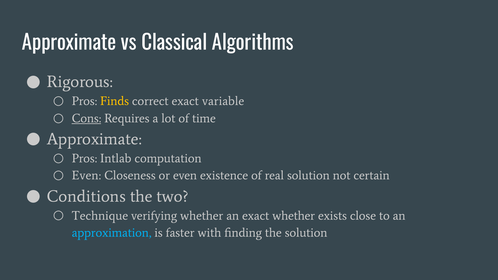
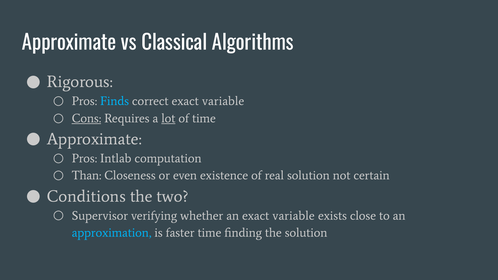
Finds colour: yellow -> light blue (115, 101)
lot underline: none -> present (168, 118)
Even: Even -> Than (87, 176)
Technique: Technique -> Supervisor (100, 216)
an exact whether: whether -> variable (294, 216)
faster with: with -> time (209, 233)
